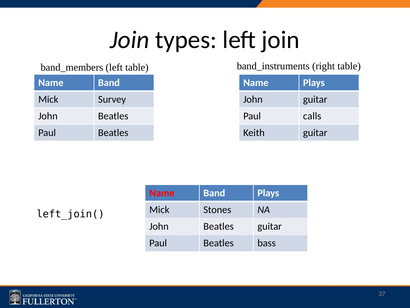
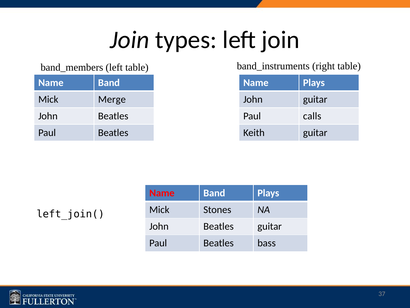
Survey: Survey -> Merge (112, 99)
